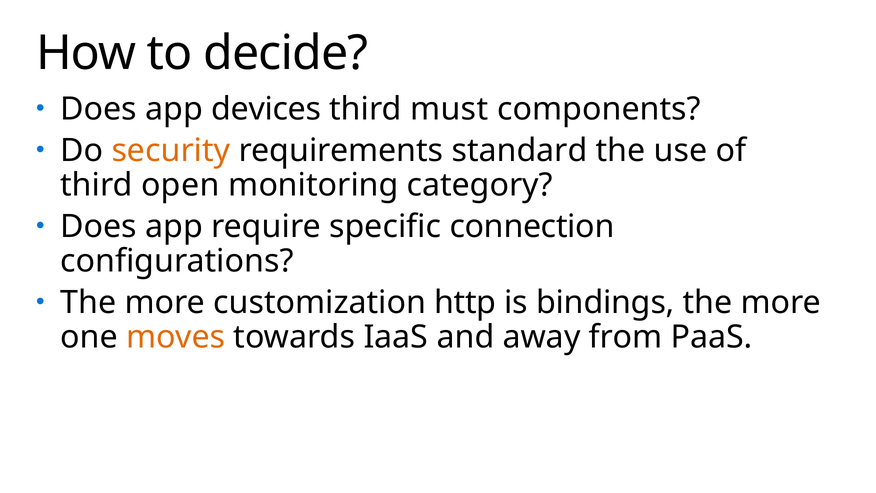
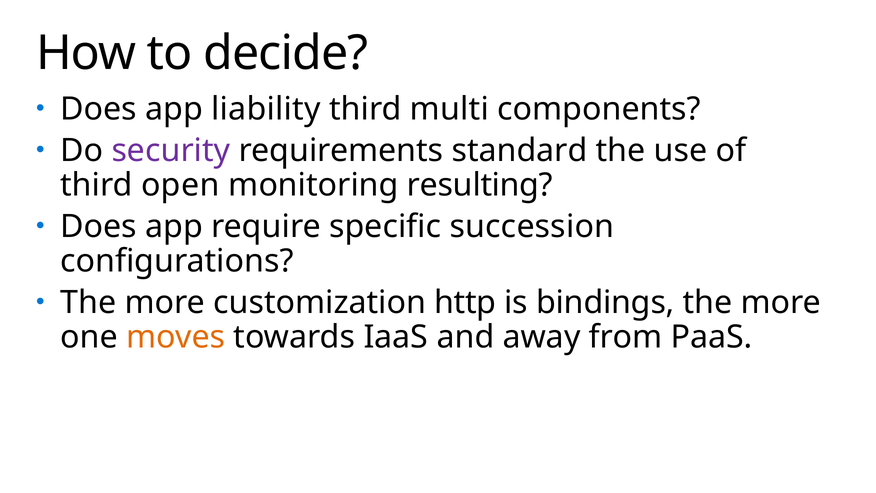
devices: devices -> liability (266, 109)
must: must -> multi (449, 109)
security colour: orange -> purple (171, 150)
category: category -> resulting (480, 185)
connection: connection -> succession (532, 226)
